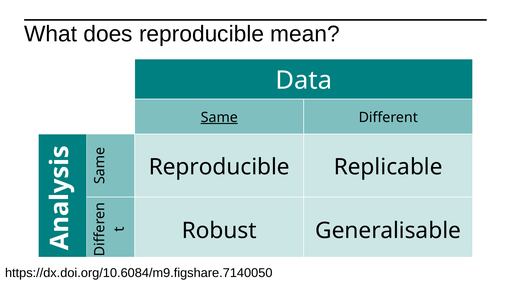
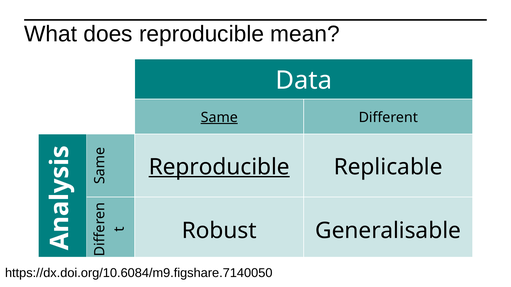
Reproducible underline: none -> present (219, 167)
